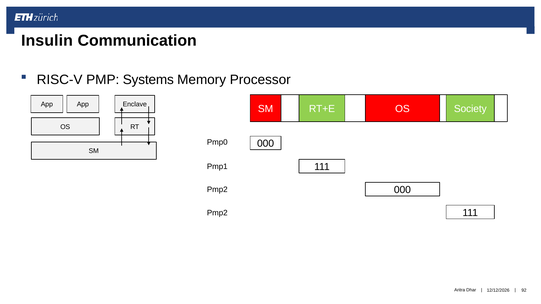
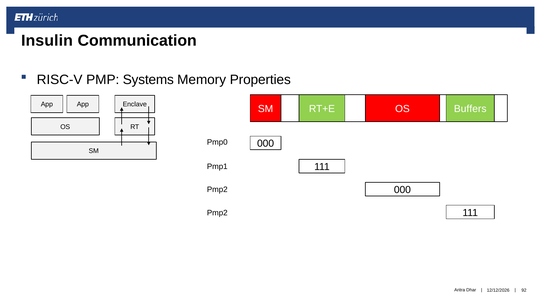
Processor: Processor -> Properties (260, 80)
Society: Society -> Buffers (470, 109)
